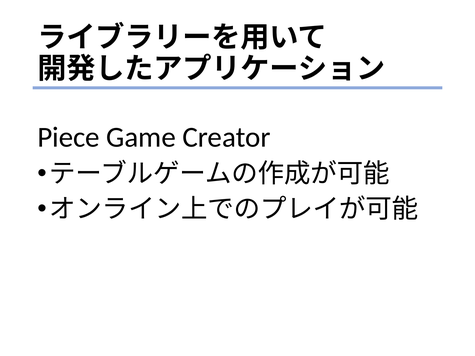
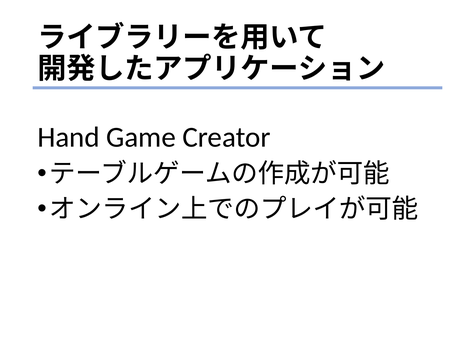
Piece: Piece -> Hand (68, 138)
